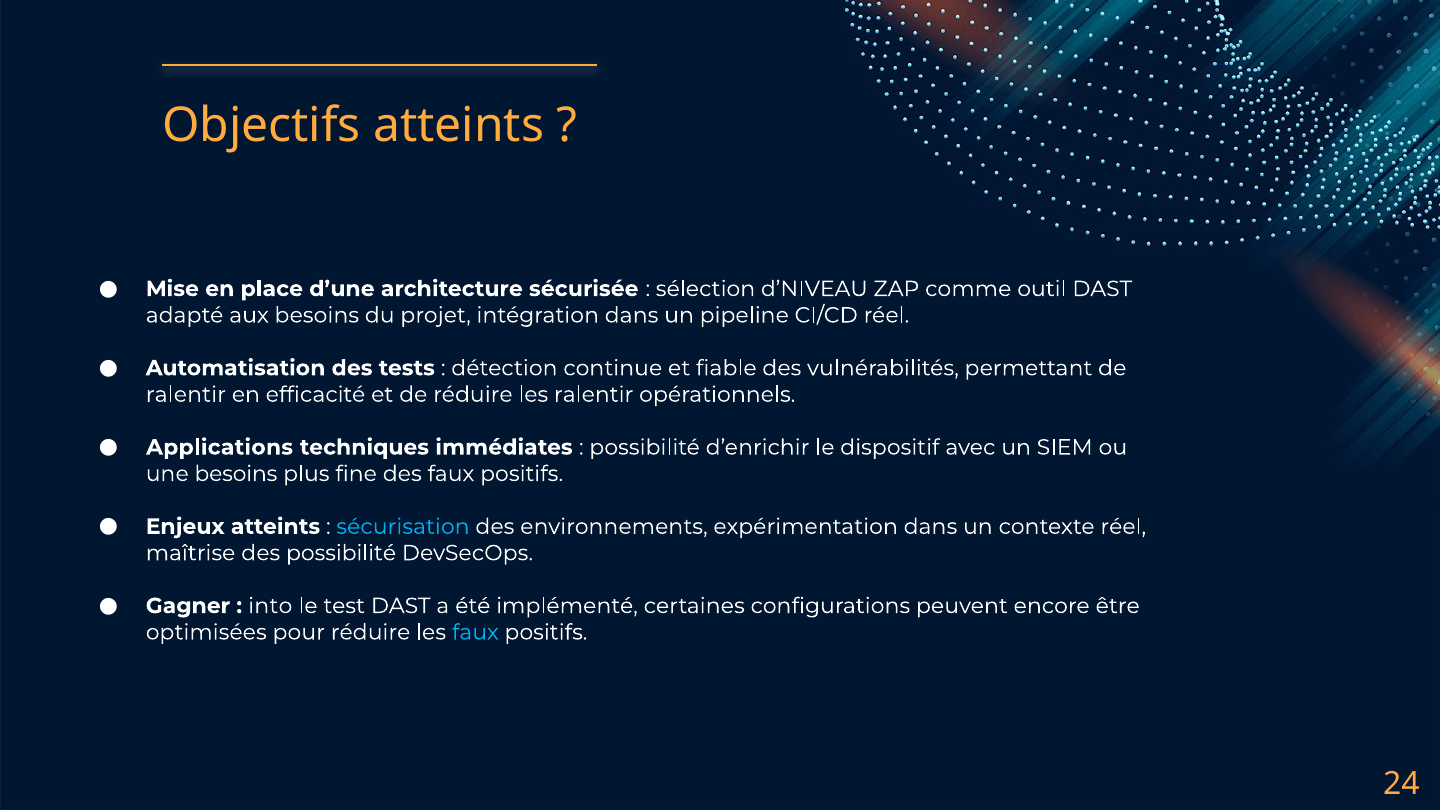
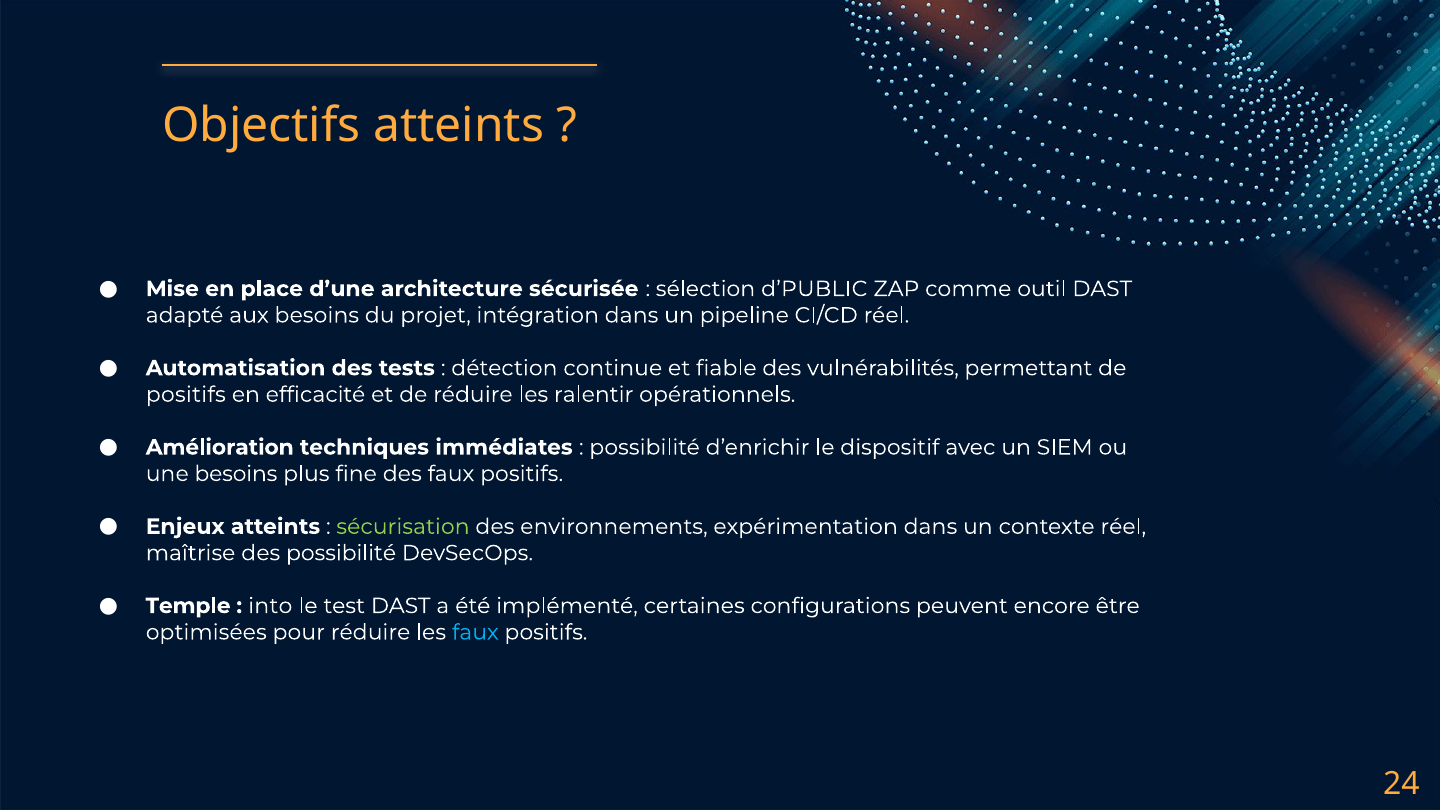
d’NIVEAU: d’NIVEAU -> d’PUBLIC (814, 289)
ralentir: ralentir -> positifs (186, 395)
Applications: Applications -> Amélioration (220, 447)
sécurisation colour: light blue -> light green (403, 527)
Gagner: Gagner -> Temple (188, 606)
